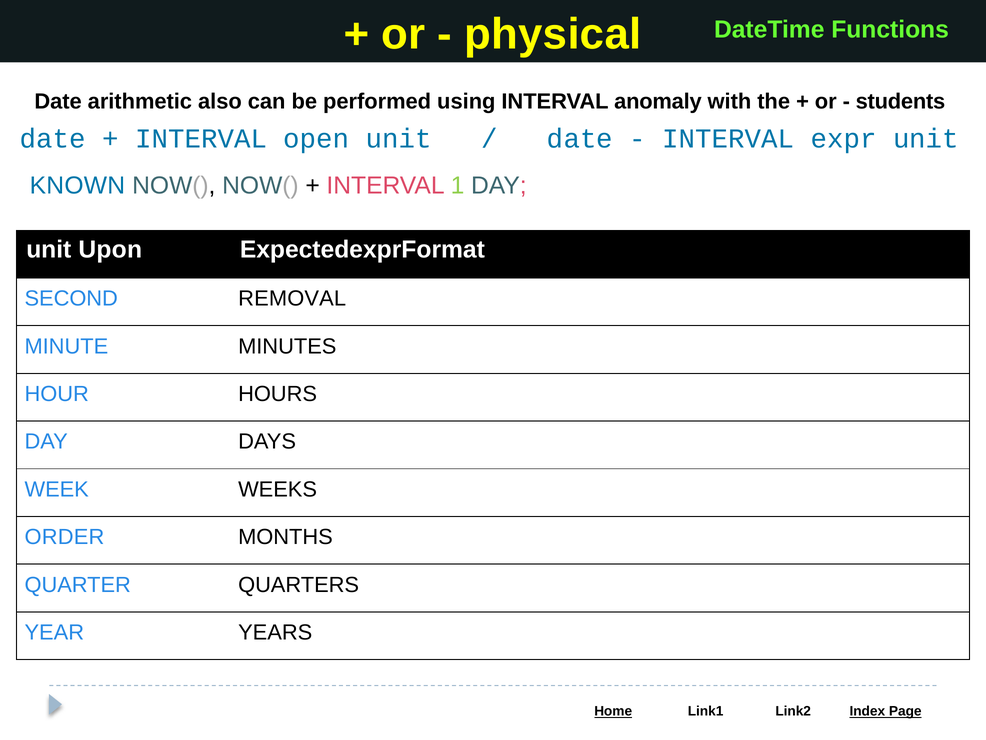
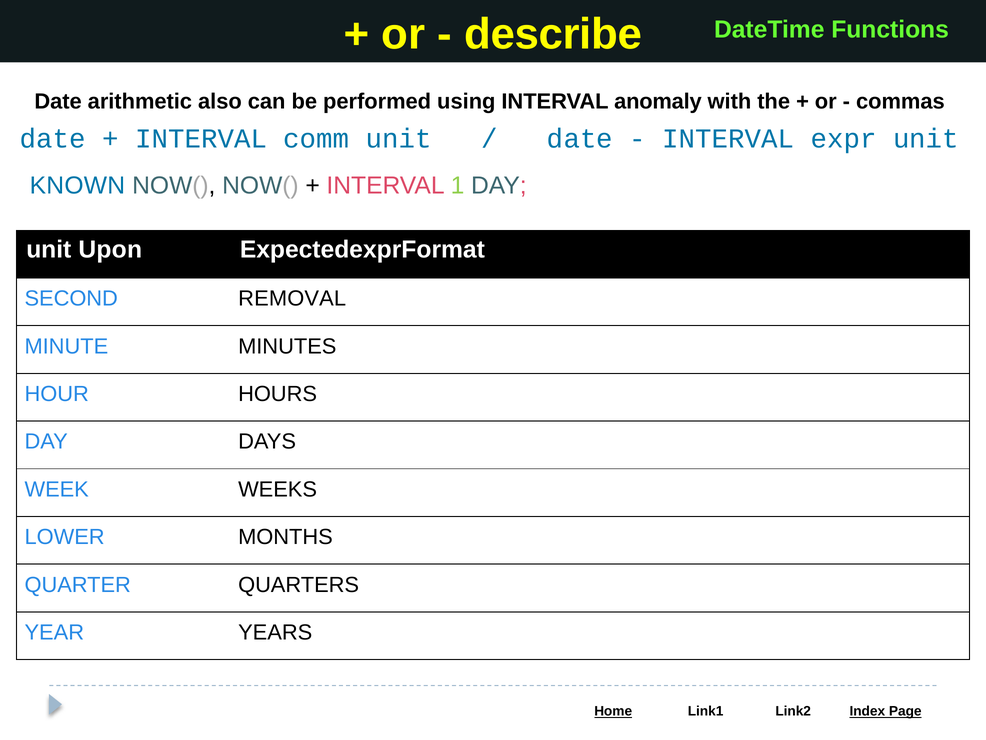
physical: physical -> describe (553, 34)
students: students -> commas (900, 102)
open: open -> comm (316, 139)
ORDER: ORDER -> LOWER (65, 537)
